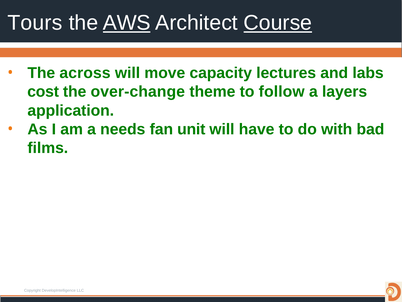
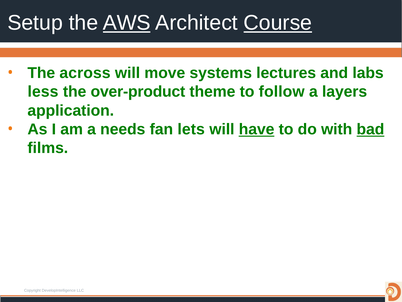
Tours: Tours -> Setup (35, 23)
capacity: capacity -> systems (221, 73)
cost: cost -> less (43, 92)
over-change: over-change -> over-product (138, 92)
unit: unit -> lets (191, 129)
have underline: none -> present (257, 129)
bad underline: none -> present (370, 129)
